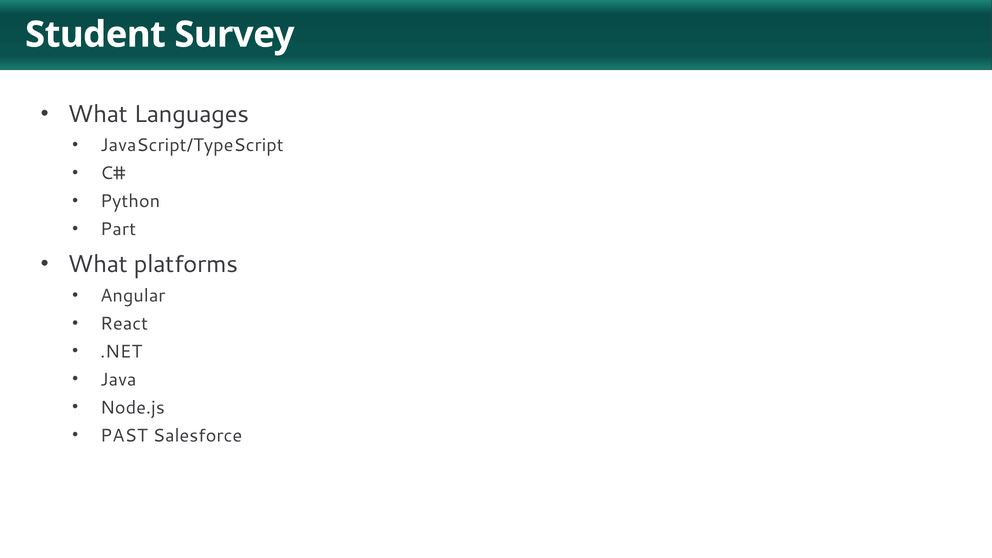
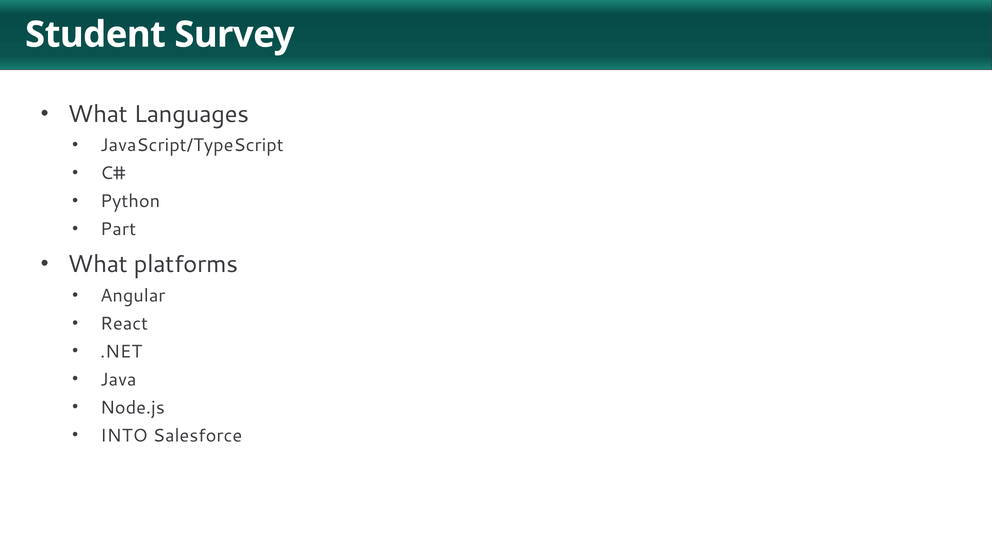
PAST: PAST -> INTO (124, 435)
